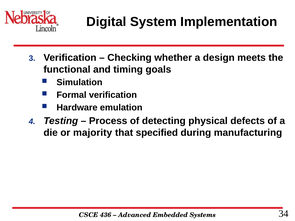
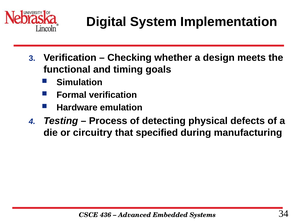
majority: majority -> circuitry (93, 133)
